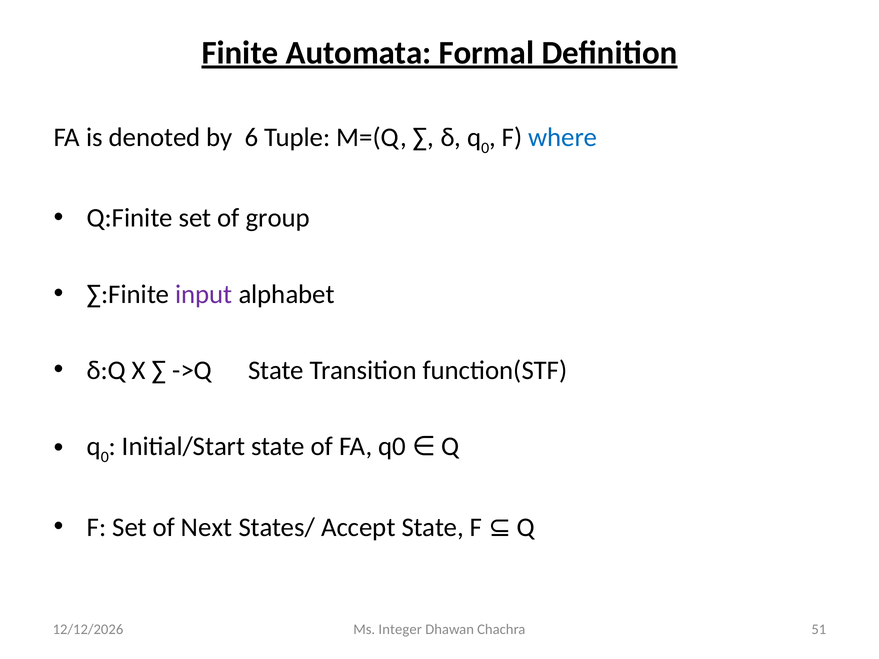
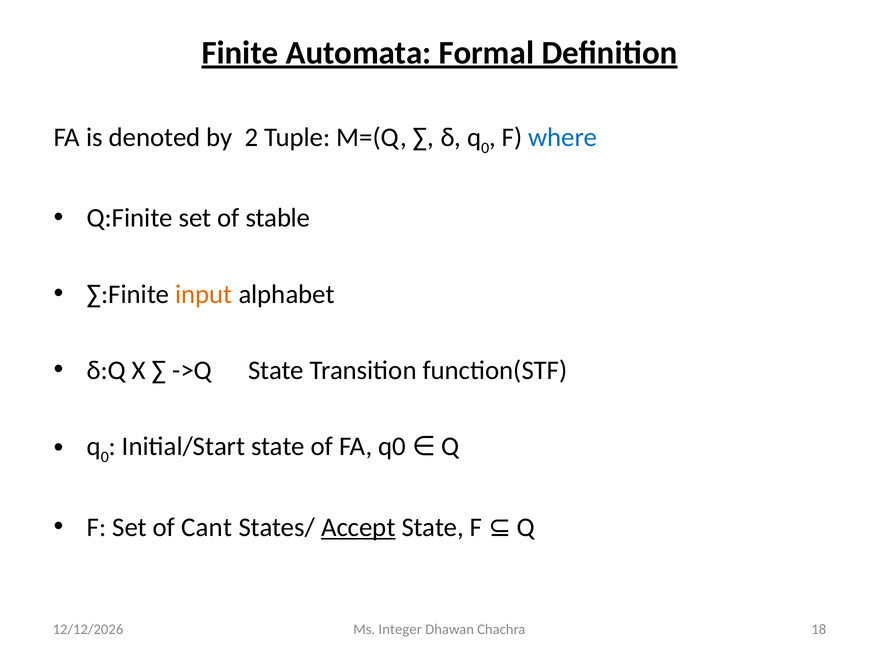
6: 6 -> 2 (251, 137)
group: group -> stable (278, 218)
input colour: purple -> orange (204, 294)
Next: Next -> Cant (207, 527)
Accept underline: none -> present (358, 527)
51: 51 -> 18 (819, 629)
